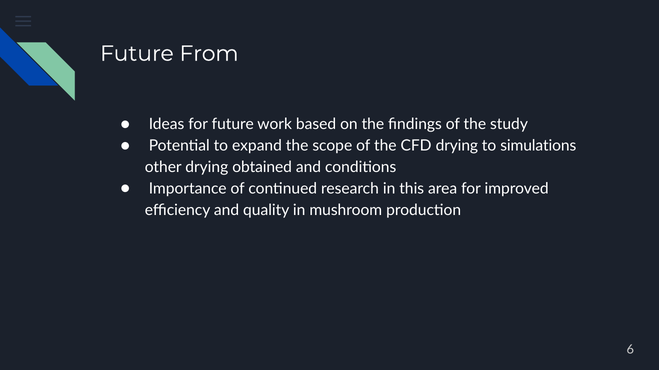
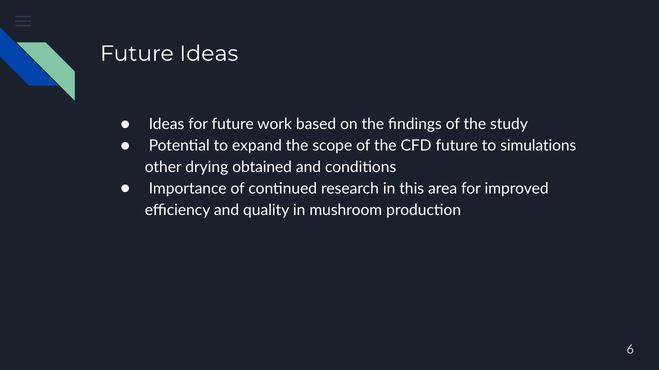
Future From: From -> Ideas (209, 54)
CFD drying: drying -> future (457, 146)
